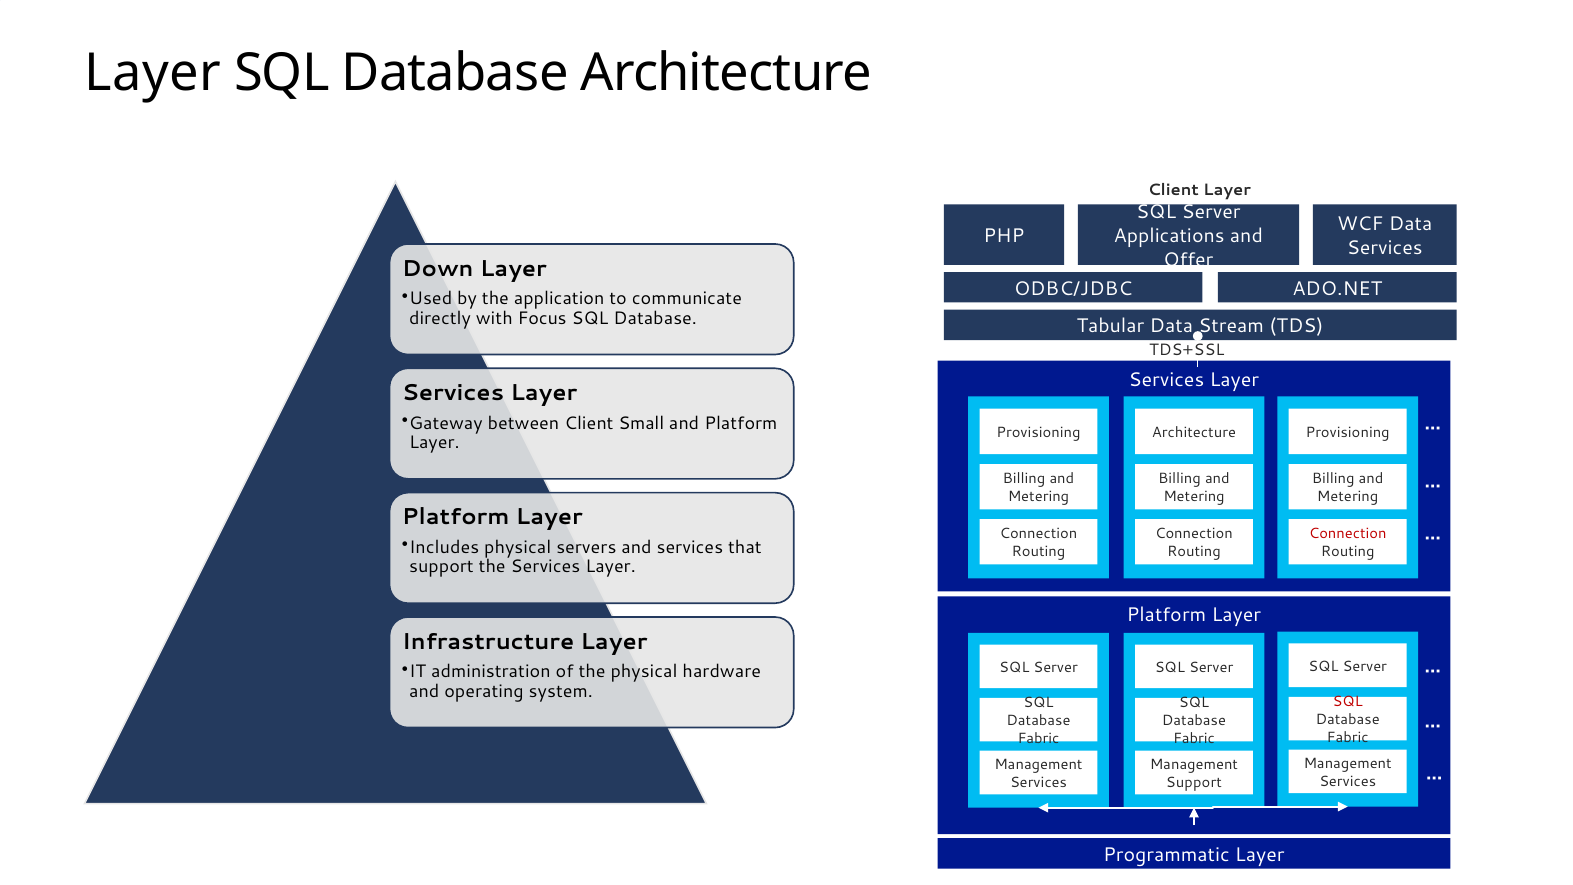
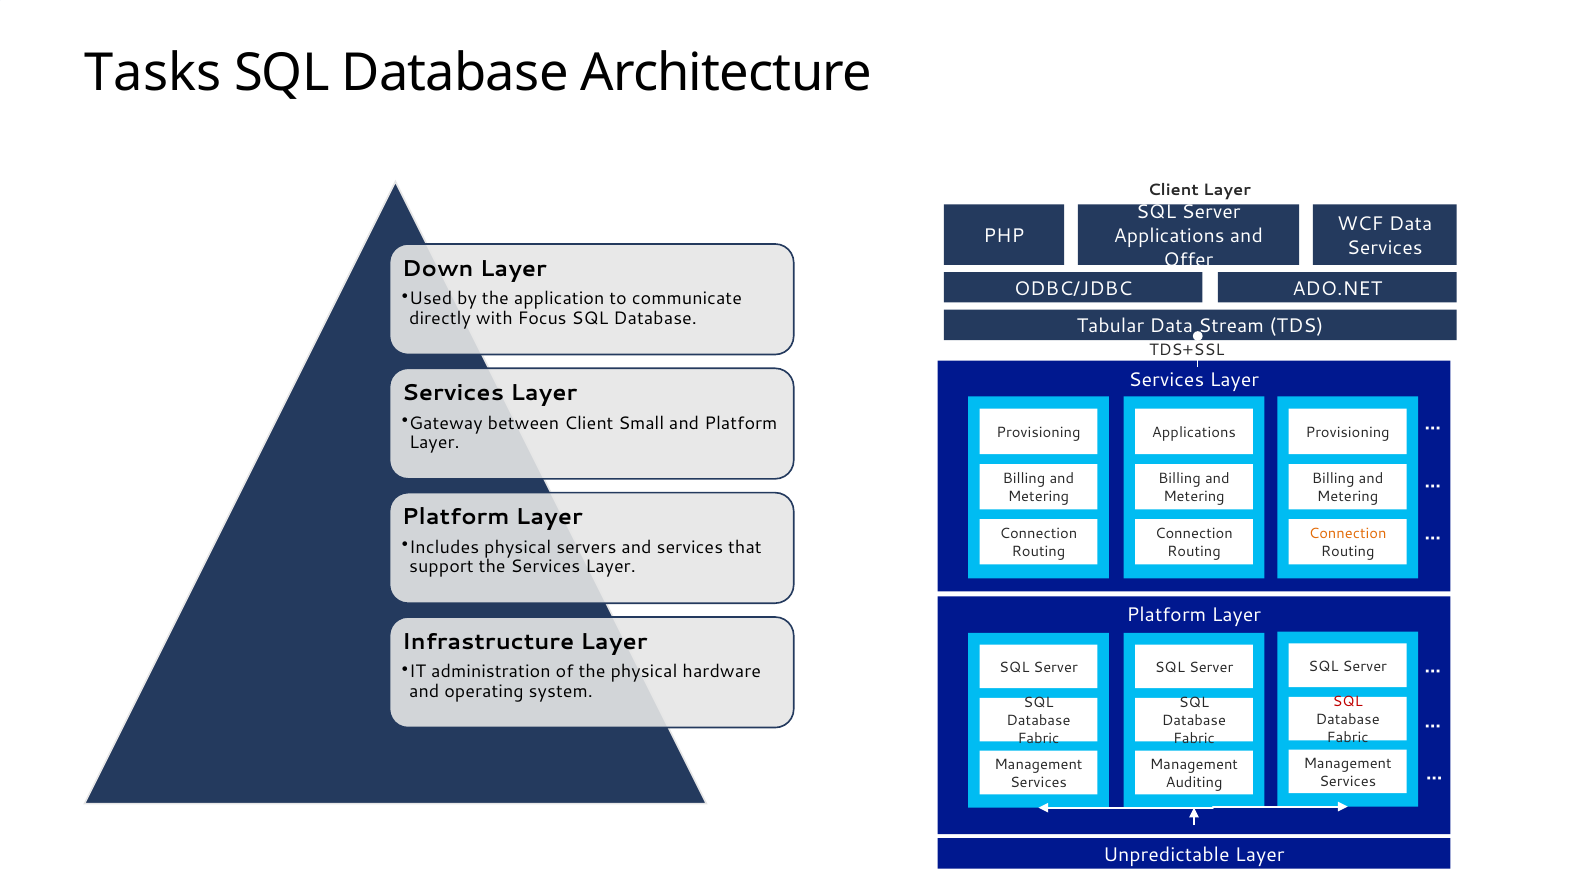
Layer: Layer -> Tasks (153, 73)
Architecture: Architecture -> Applications (1194, 432)
Connection colour: red -> orange (1348, 534)
Support: Support -> Auditing (1194, 782)
Programmatic: Programmatic -> Unpredictable (1166, 854)
